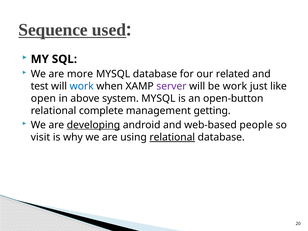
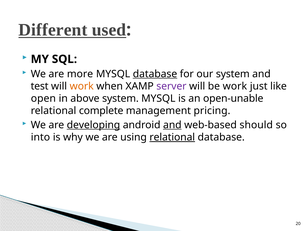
Sequence: Sequence -> Different (53, 30)
database underline: none -> present (155, 74)
our related: related -> system (233, 74)
work colour: blue -> orange (82, 86)
open-button: open-button -> open-unable (233, 99)
getting: getting -> pricing (212, 111)
and underline: none -> present (172, 125)
people: people -> should (256, 125)
visit: visit -> into (40, 137)
